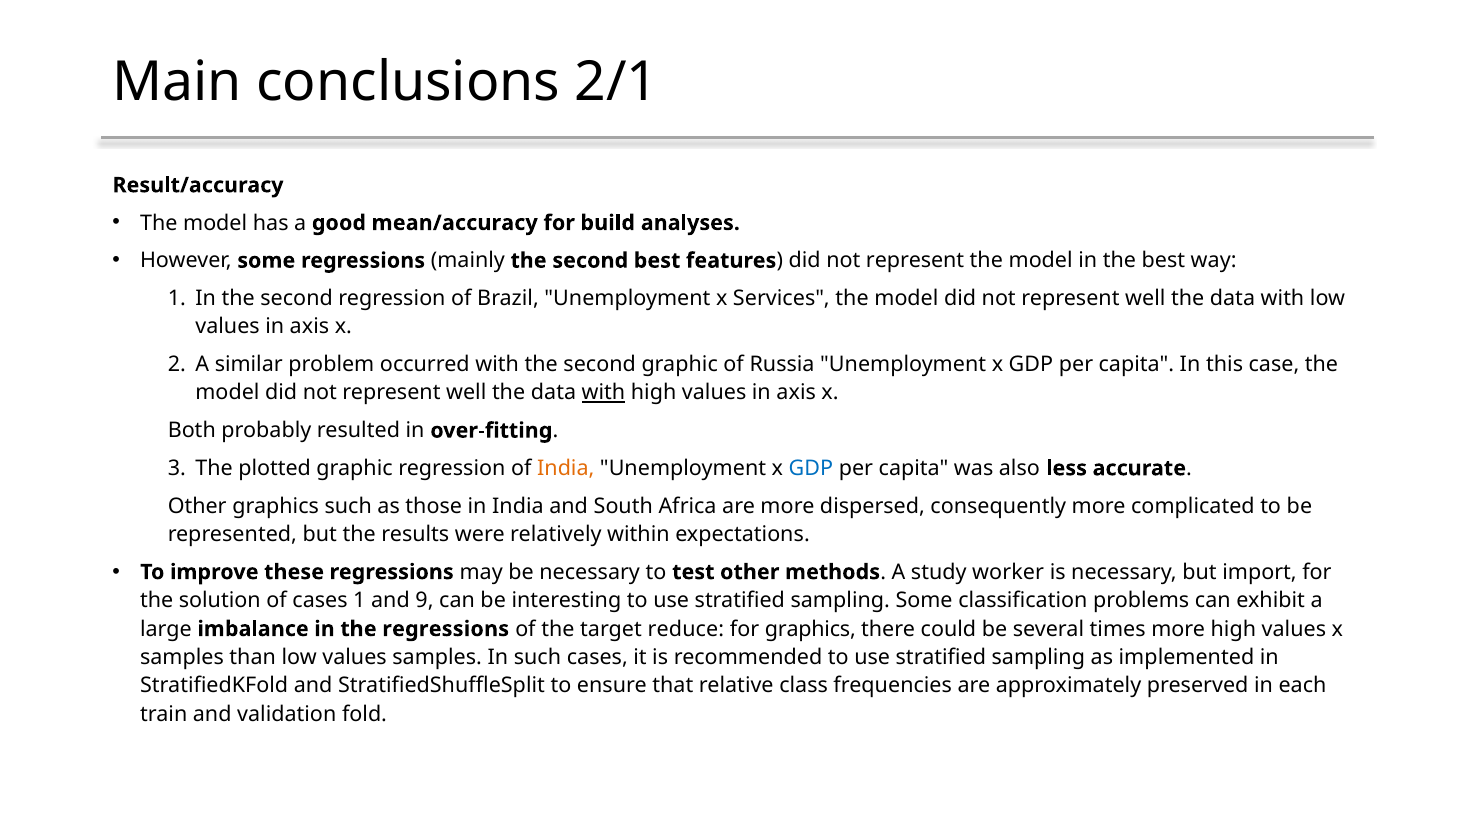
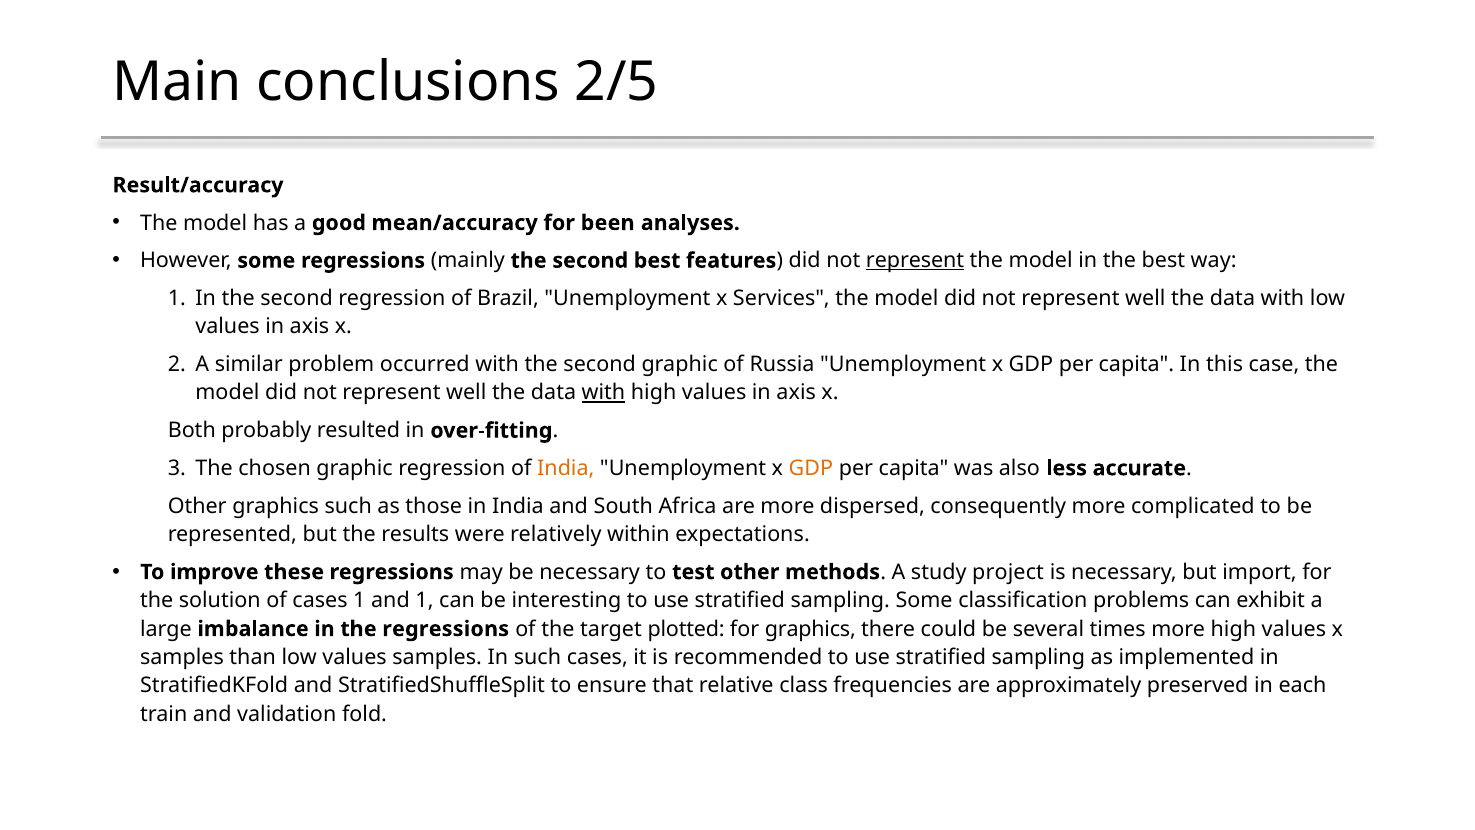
2/1: 2/1 -> 2/5 (617, 82)
build: build -> been (608, 223)
represent underline: none -> present (915, 260)
plotted: plotted -> chosen (275, 468)
GDP colour: blue -> orange (811, 468)
worker: worker -> project (1008, 572)
and 9: 9 -> 1 (425, 600)
reduce: reduce -> plotted (686, 629)
